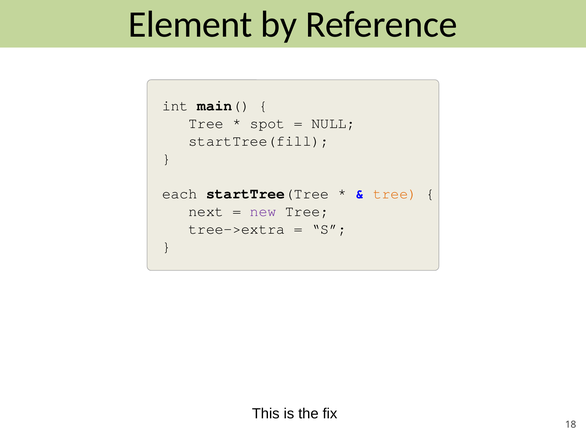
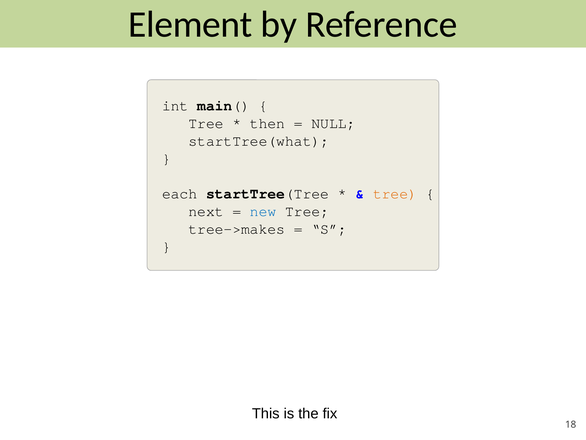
spot: spot -> then (268, 123)
startTree(fill: startTree(fill -> startTree(what (259, 141)
new colour: purple -> blue (263, 211)
tree->extra: tree->extra -> tree->makes (237, 229)
